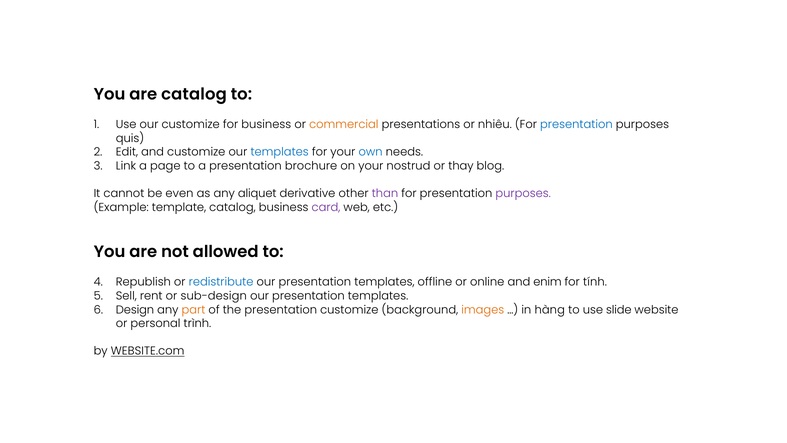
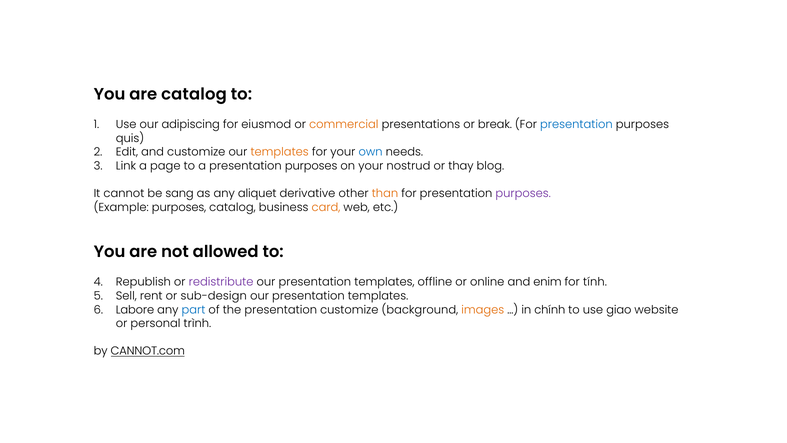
our customize: customize -> adipiscing (191, 125)
for business: business -> eiusmod (266, 125)
nhiêu: nhiêu -> break (495, 125)
templates colour: blue -> orange (280, 152)
a presentation brochure: brochure -> purposes (311, 166)
even: even -> sang (180, 193)
than colour: purple -> orange (385, 193)
Example template: template -> purposes (179, 207)
card colour: purple -> orange (326, 207)
redistribute colour: blue -> purple (221, 282)
Design: Design -> Labore (135, 310)
part colour: orange -> blue (193, 310)
hàng: hàng -> chính (550, 310)
slide: slide -> giao (619, 310)
WEBSITE.com: WEBSITE.com -> CANNOT.com (148, 351)
